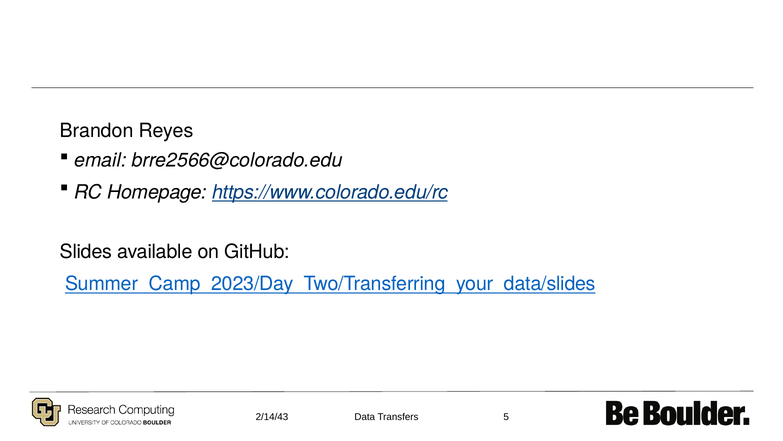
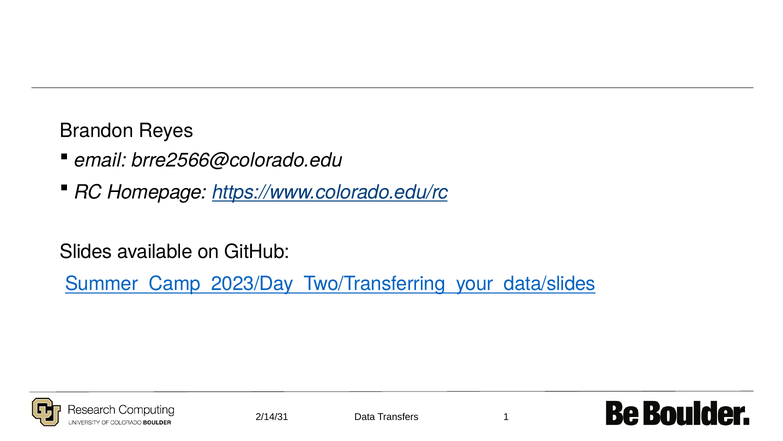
2/14/43: 2/14/43 -> 2/14/31 (272, 417)
5: 5 -> 1 (506, 417)
